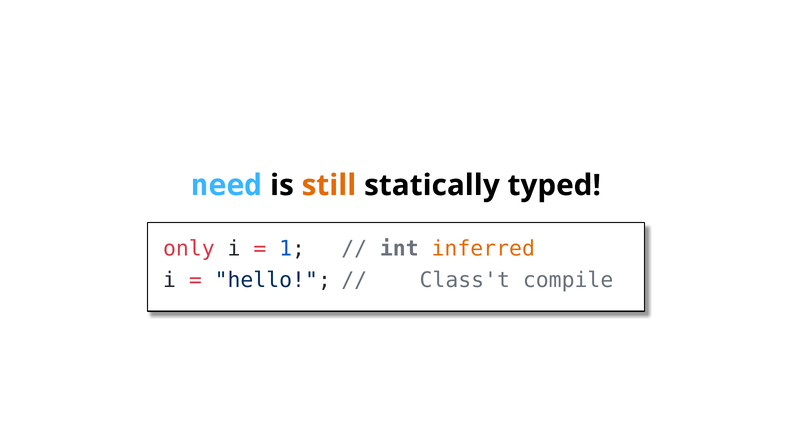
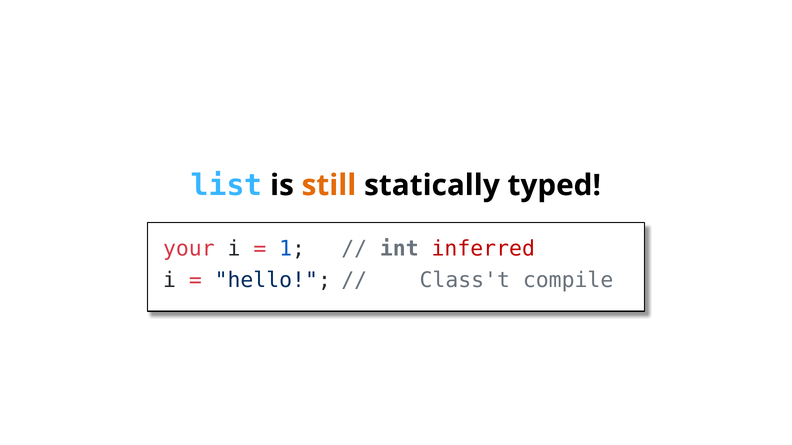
need: need -> list (227, 186)
only: only -> your (189, 249)
inferred colour: orange -> red (483, 249)
